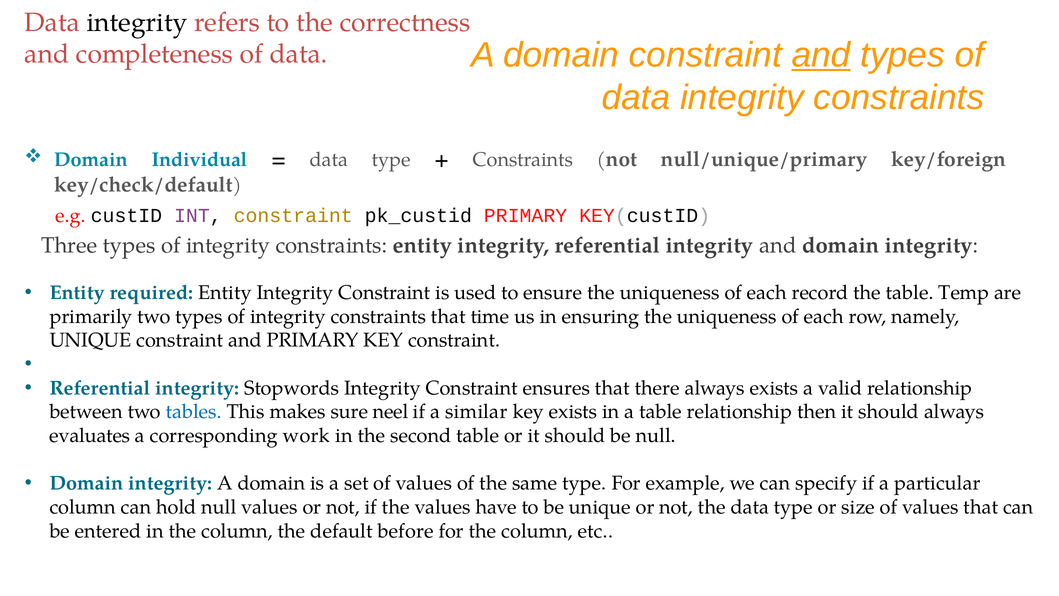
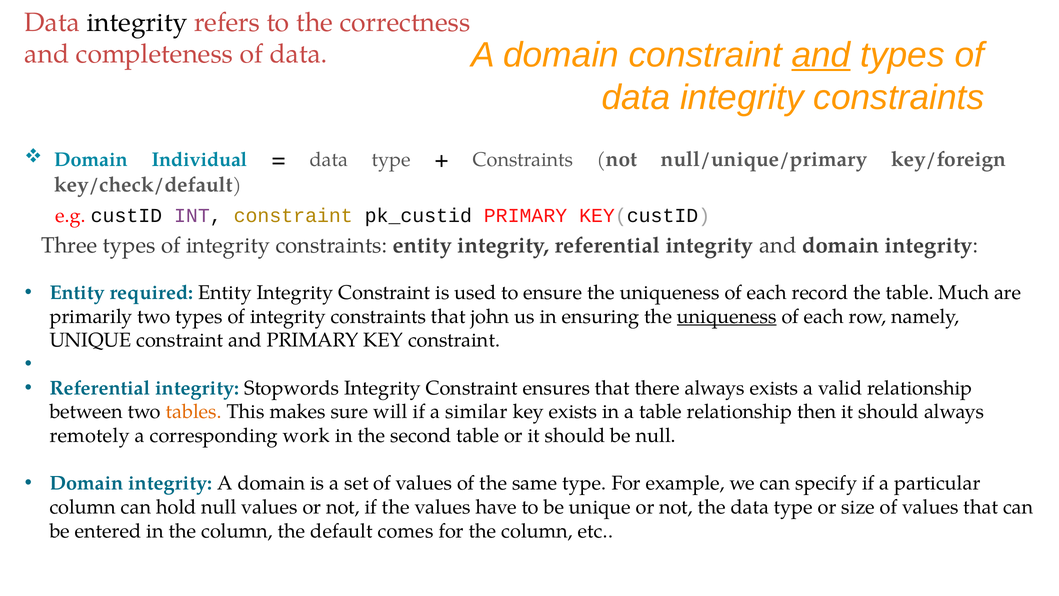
Temp: Temp -> Much (964, 293)
time: time -> john (490, 316)
uniqueness underline: none -> present (727, 316)
tables colour: blue -> orange (194, 412)
neel: neel -> will (391, 412)
evaluates: evaluates -> remotely (90, 436)
before: before -> comes (406, 531)
